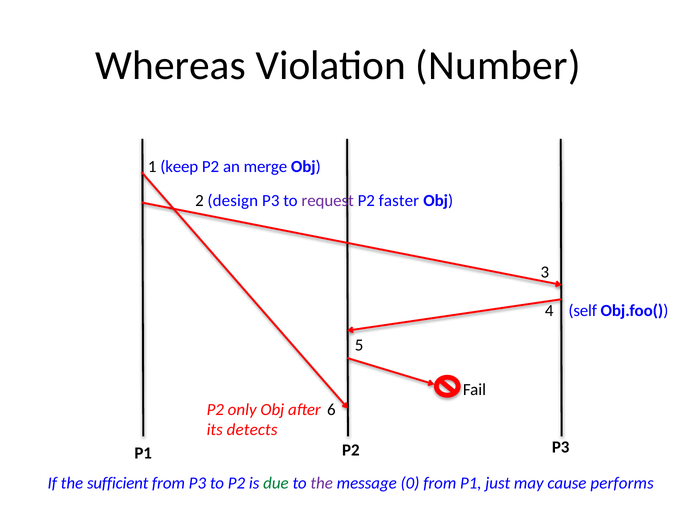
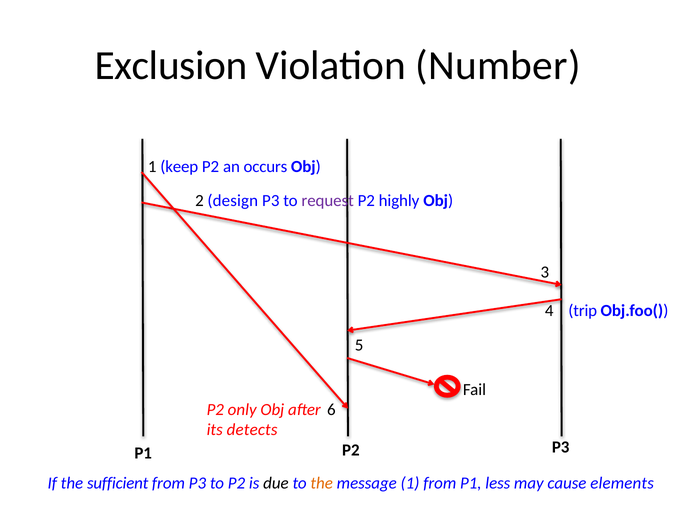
Whereas: Whereas -> Exclusion (171, 66)
merge: merge -> occurs (265, 166)
faster: faster -> highly (399, 201)
self: self -> trip (583, 311)
due colour: green -> black (276, 483)
the colour: purple -> orange (322, 483)
message 0: 0 -> 1 (410, 483)
just: just -> less (498, 483)
performs: performs -> elements (622, 483)
